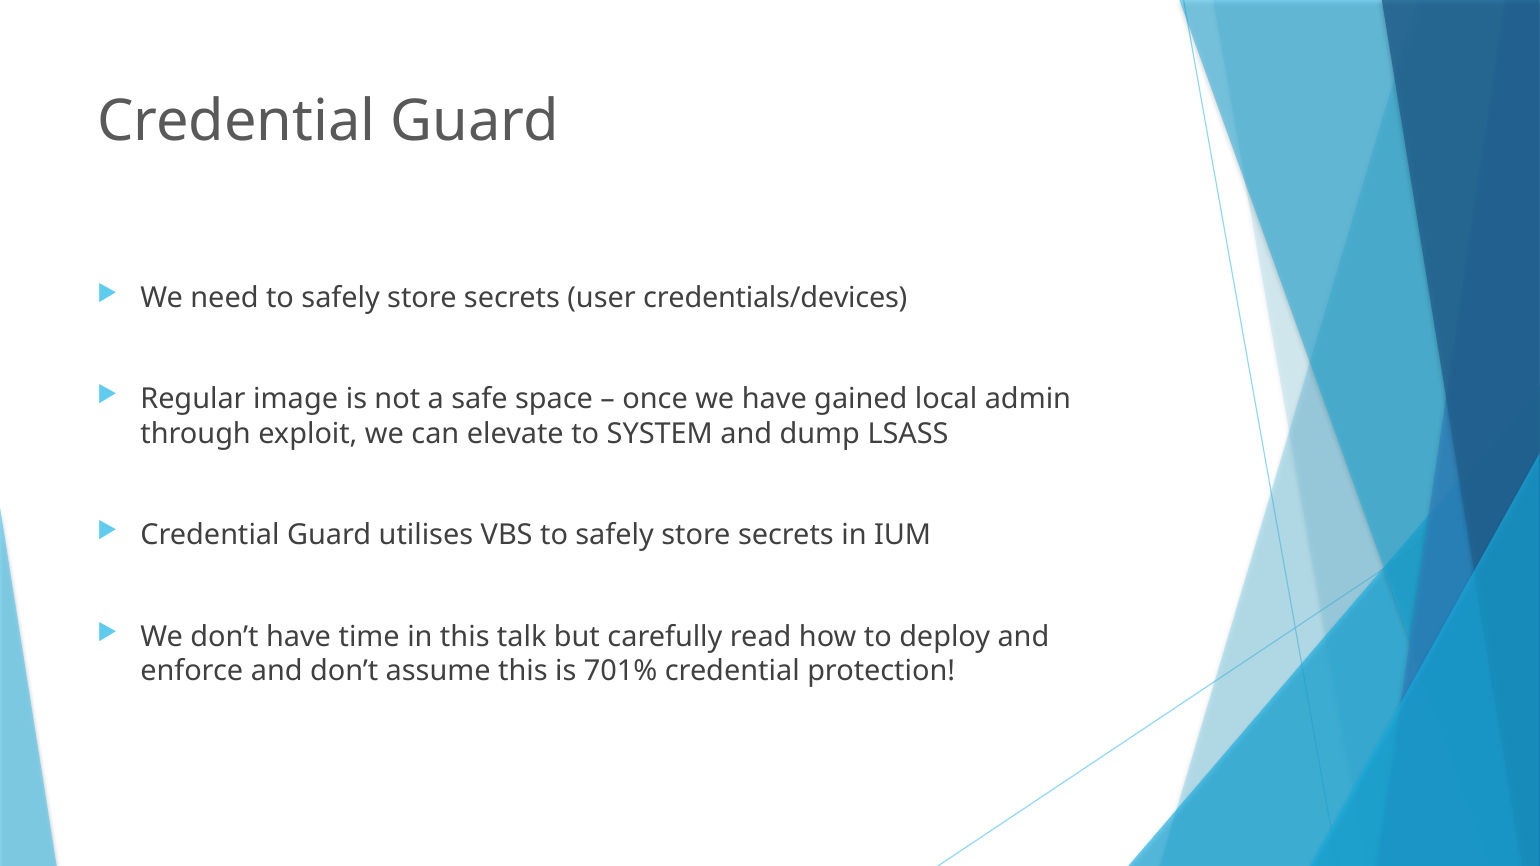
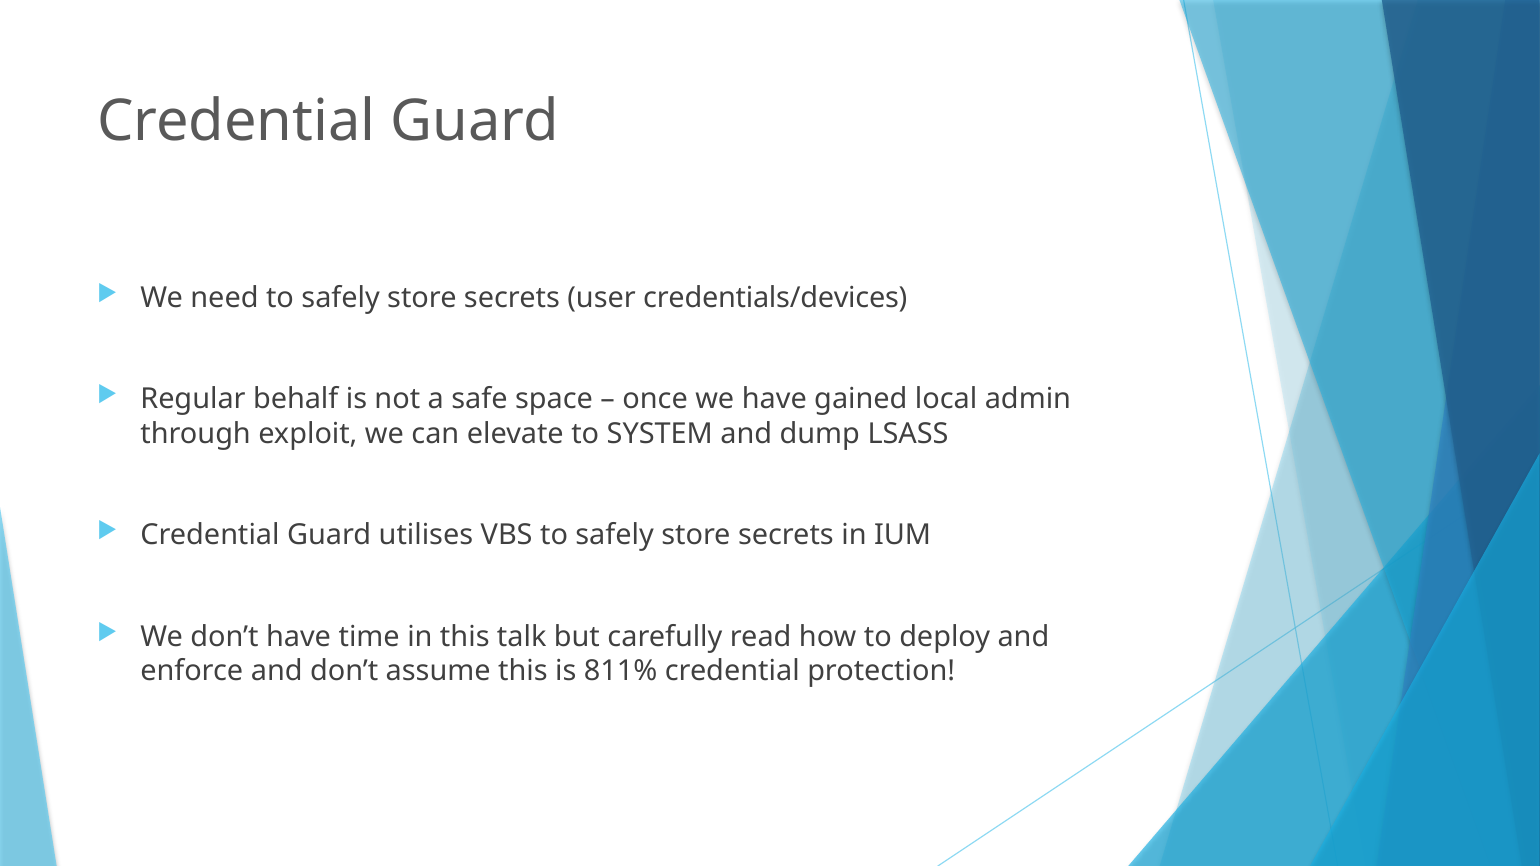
image: image -> behalf (296, 399)
701%: 701% -> 811% (621, 672)
